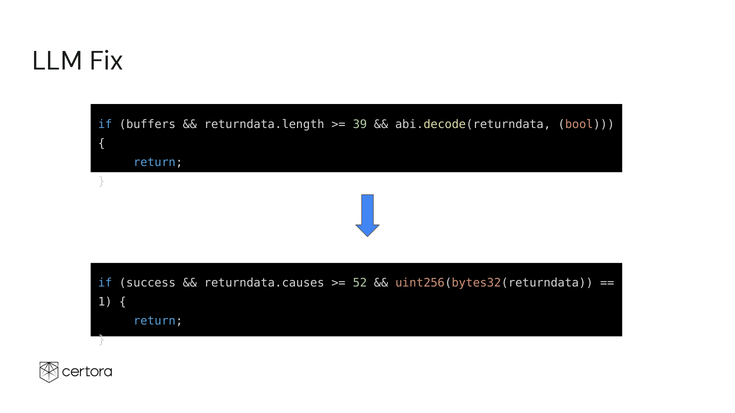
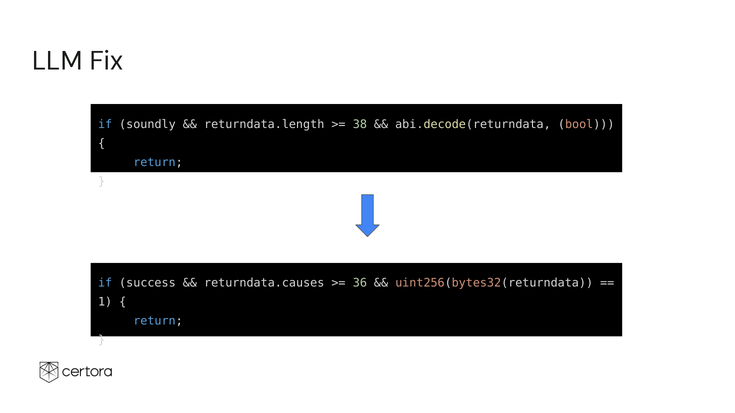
buffers: buffers -> soundly (147, 124)
39: 39 -> 38 (360, 124)
52: 52 -> 36 (360, 283)
